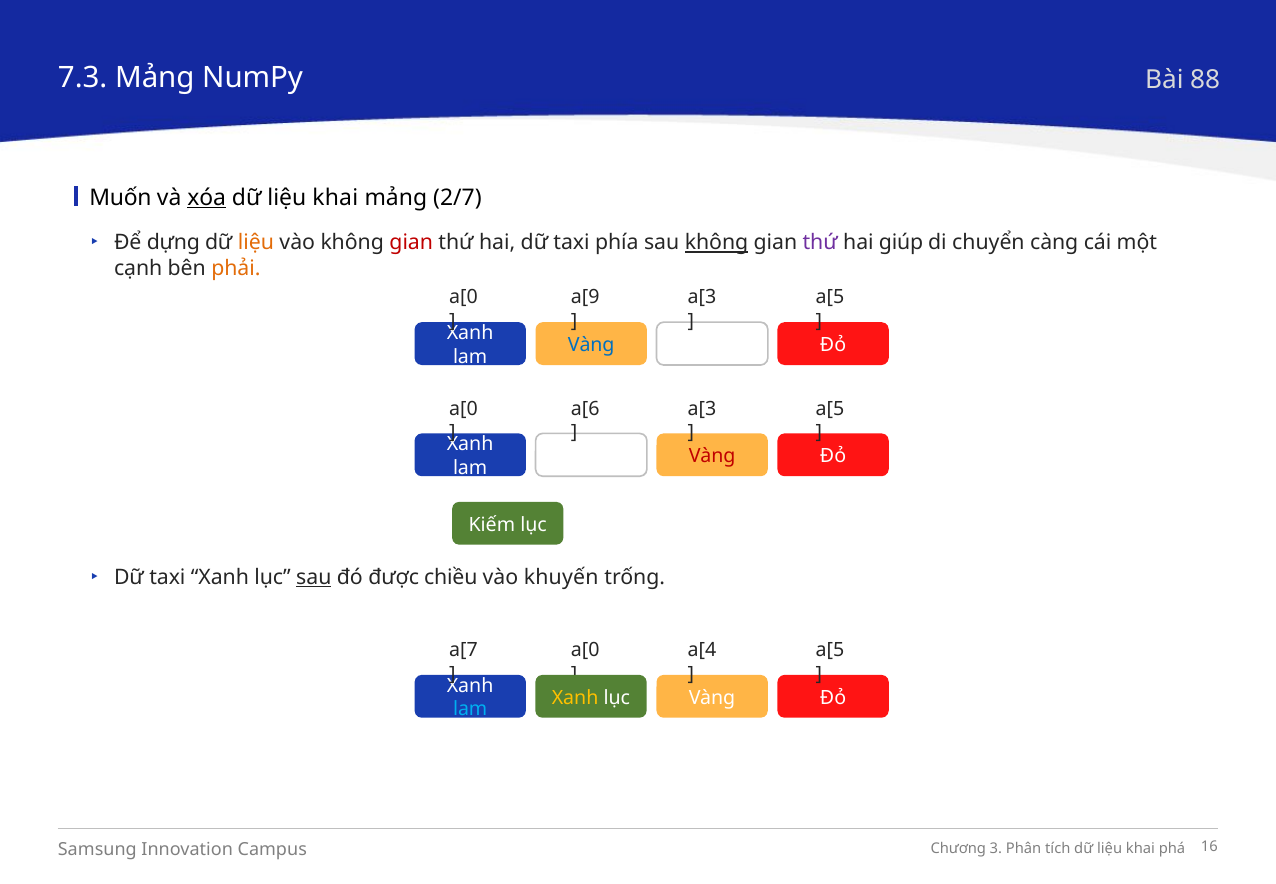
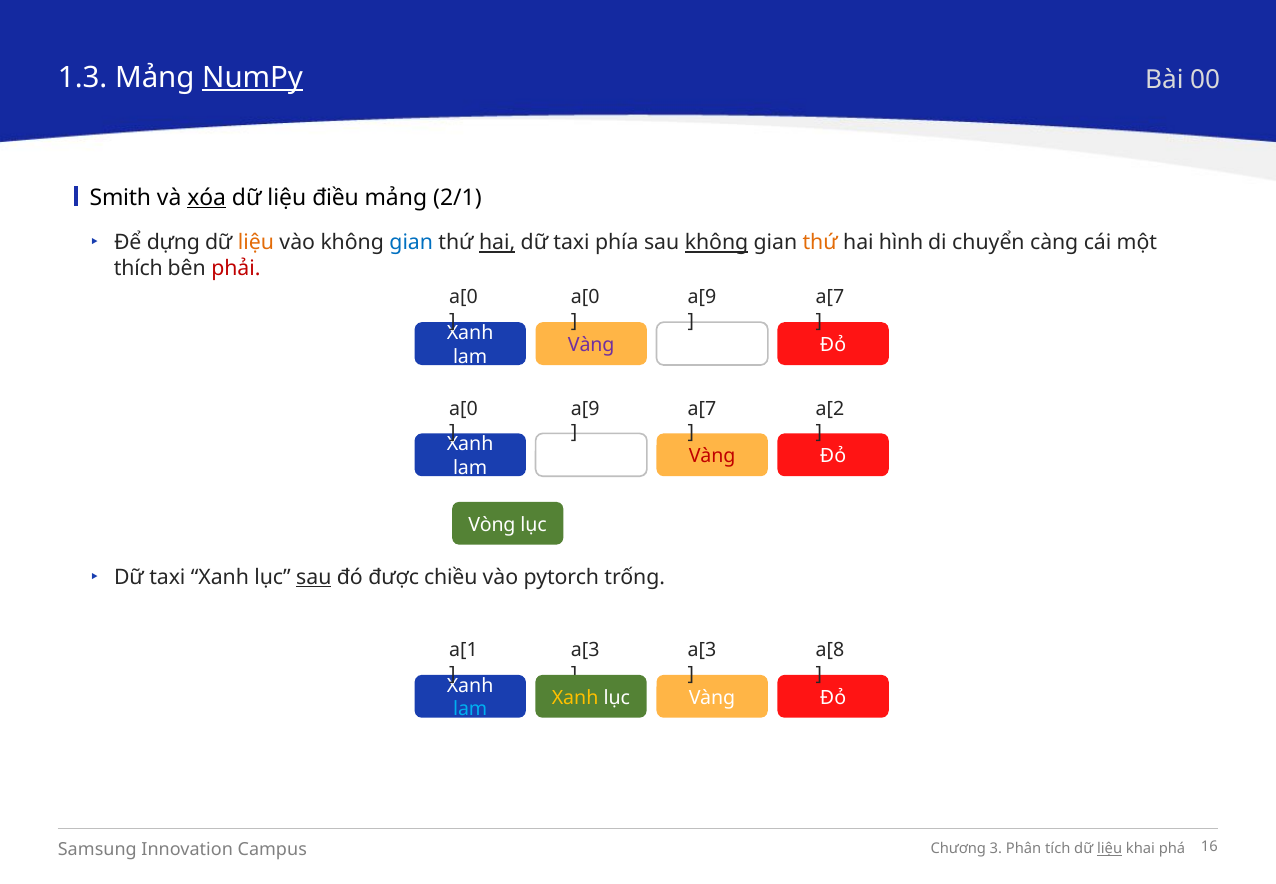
7.3: 7.3 -> 1.3 (83, 78)
NumPy underline: none -> present (253, 78)
88: 88 -> 00 (1205, 79)
Muốn: Muốn -> Smith (120, 197)
khai: khai -> điều (336, 197)
2/7: 2/7 -> 2/1 (457, 197)
gian colour: red -> blue (411, 243)
hai underline: none -> present (497, 243)
thứ colour: purple -> orange (820, 243)
giúp: giúp -> hình (901, 243)
cạnh: cạnh -> thích (138, 268)
phải colour: orange -> red (236, 268)
a[9: a[9 -> a[0 (585, 297)
a[3: a[3 -> a[9 (702, 297)
a[5: a[5 -> a[7 (830, 297)
Vàng colour: blue -> purple (591, 345)
a[6: a[6 -> a[9 (585, 408)
a[3: a[3 -> a[7 (702, 408)
a[5: a[5 -> a[2 (830, 408)
Kiếm: Kiếm -> Vòng (492, 524)
khuyến: khuyến -> pytorch (561, 577)
a[7: a[7 -> a[1 (463, 650)
a[0: a[0 -> a[3 (585, 650)
a[4: a[4 -> a[3 (702, 650)
a[5: a[5 -> a[8 (830, 650)
liệu underline: none -> present (1110, 848)
